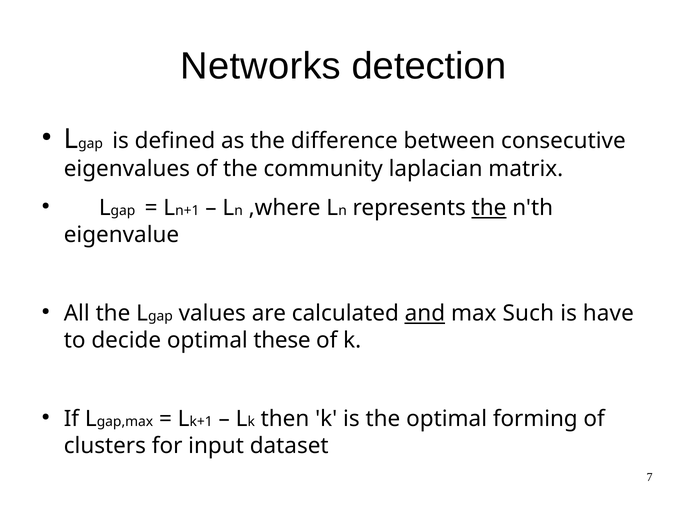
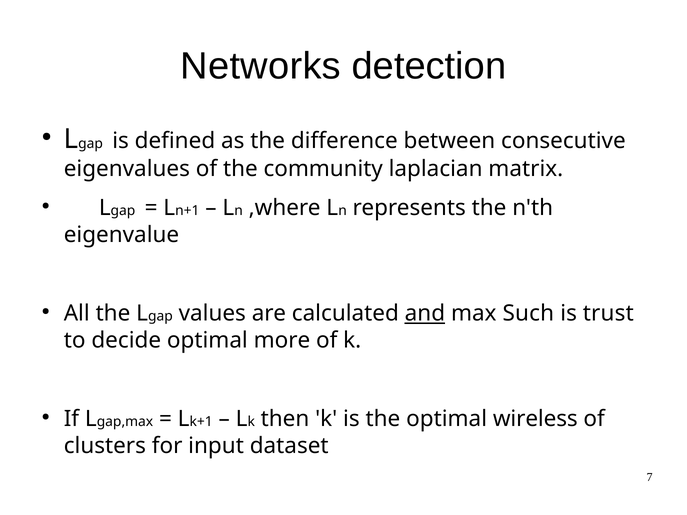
the underline: present -> none (489, 208)
have: have -> trust (608, 314)
these: these -> more (282, 341)
forming: forming -> wireless (535, 419)
